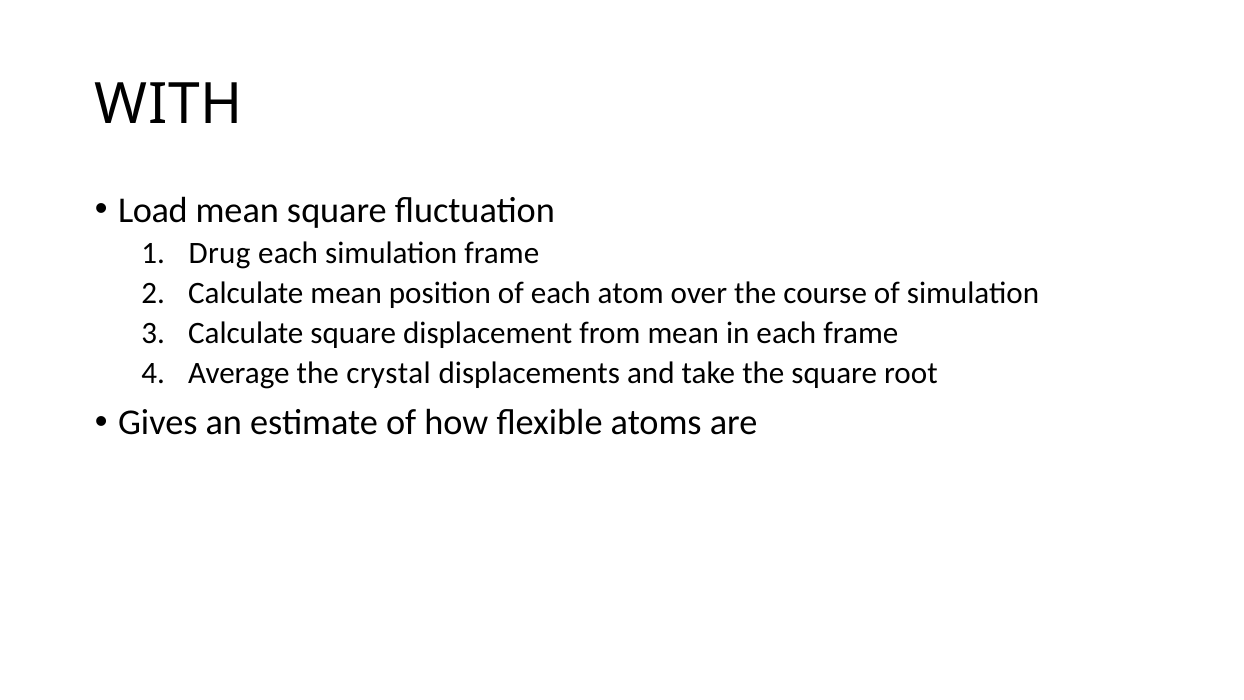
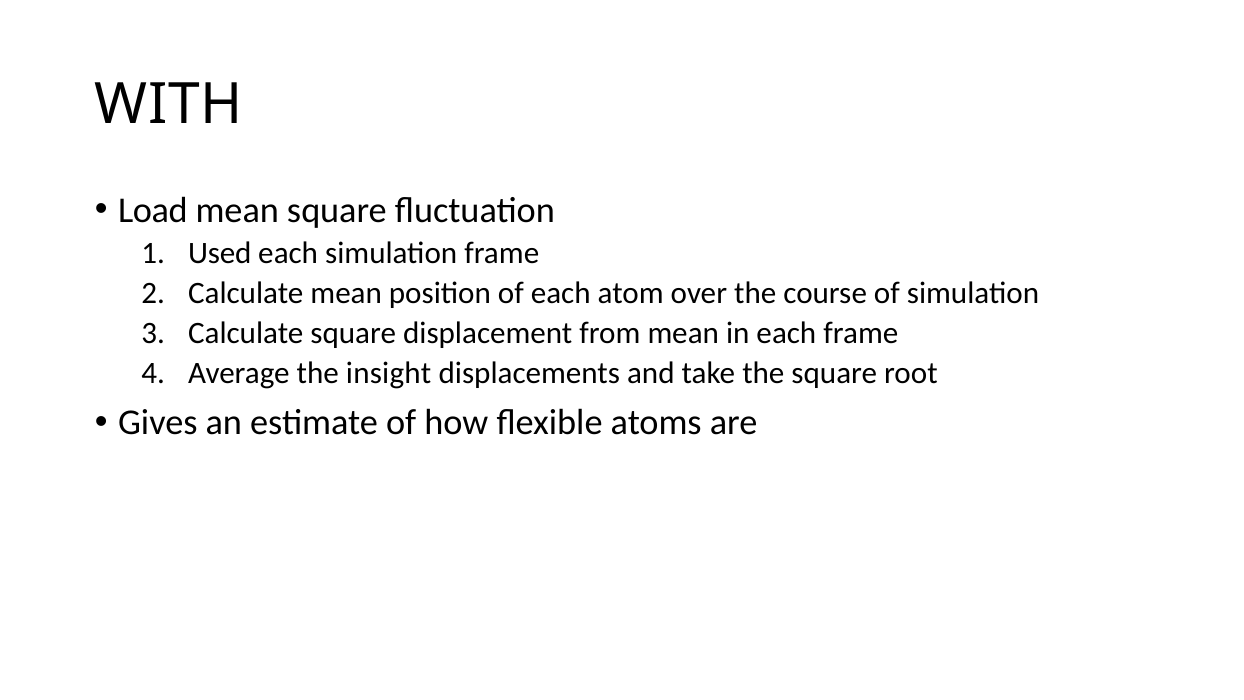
Drug: Drug -> Used (220, 253)
crystal: crystal -> insight (389, 373)
